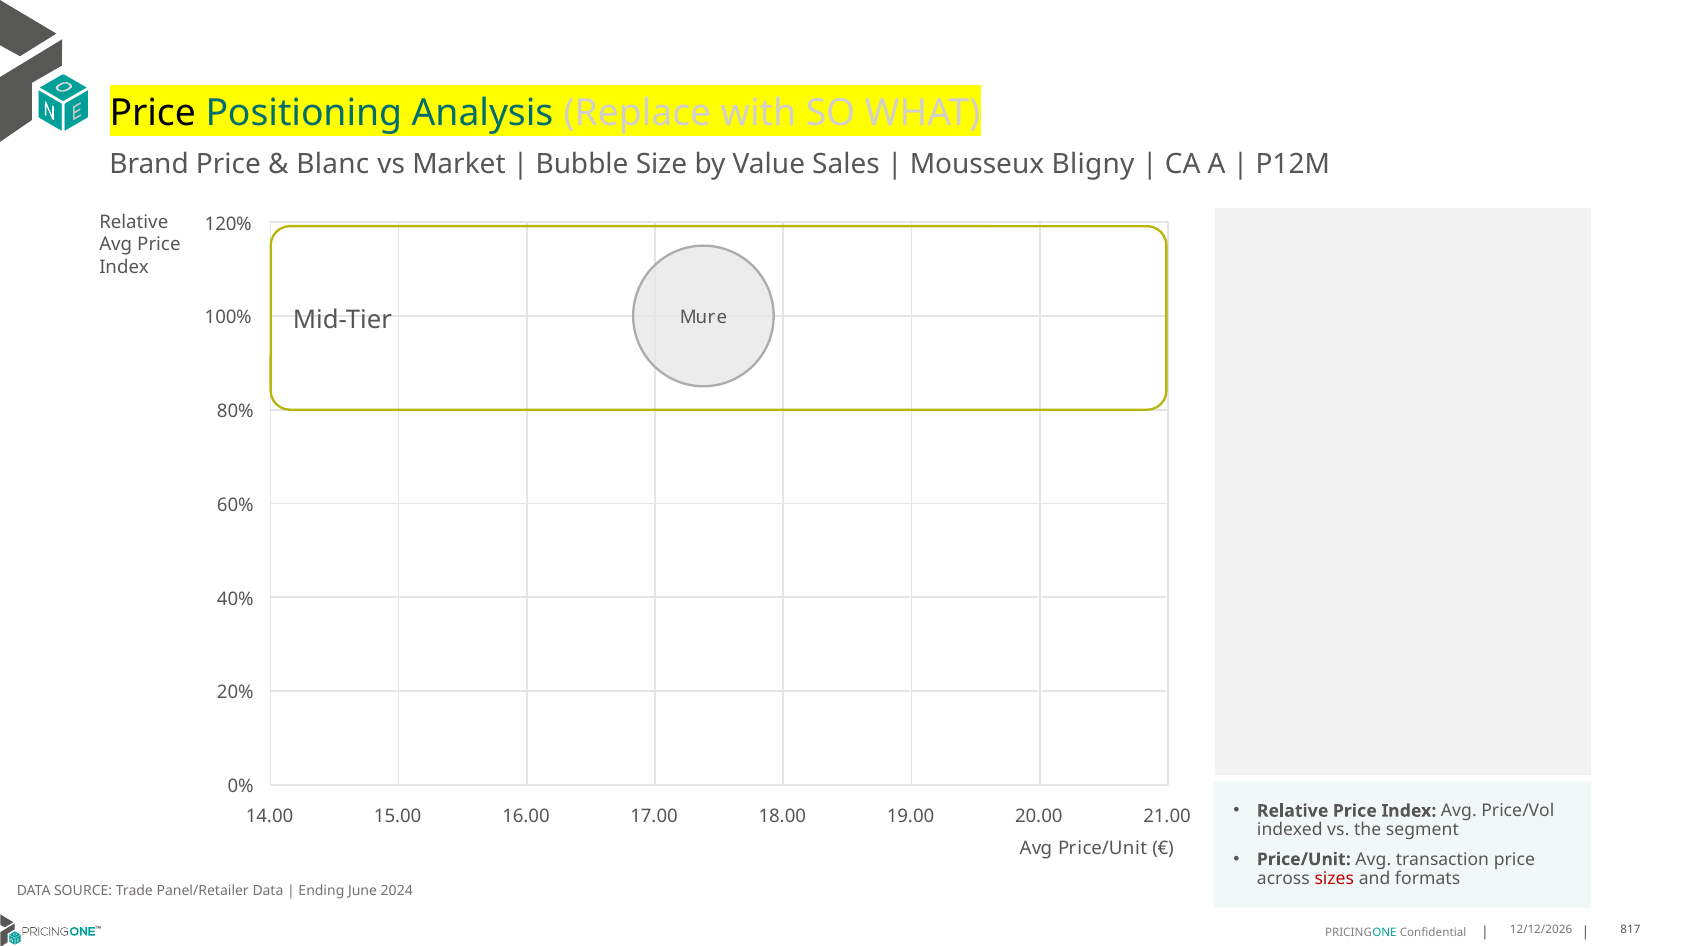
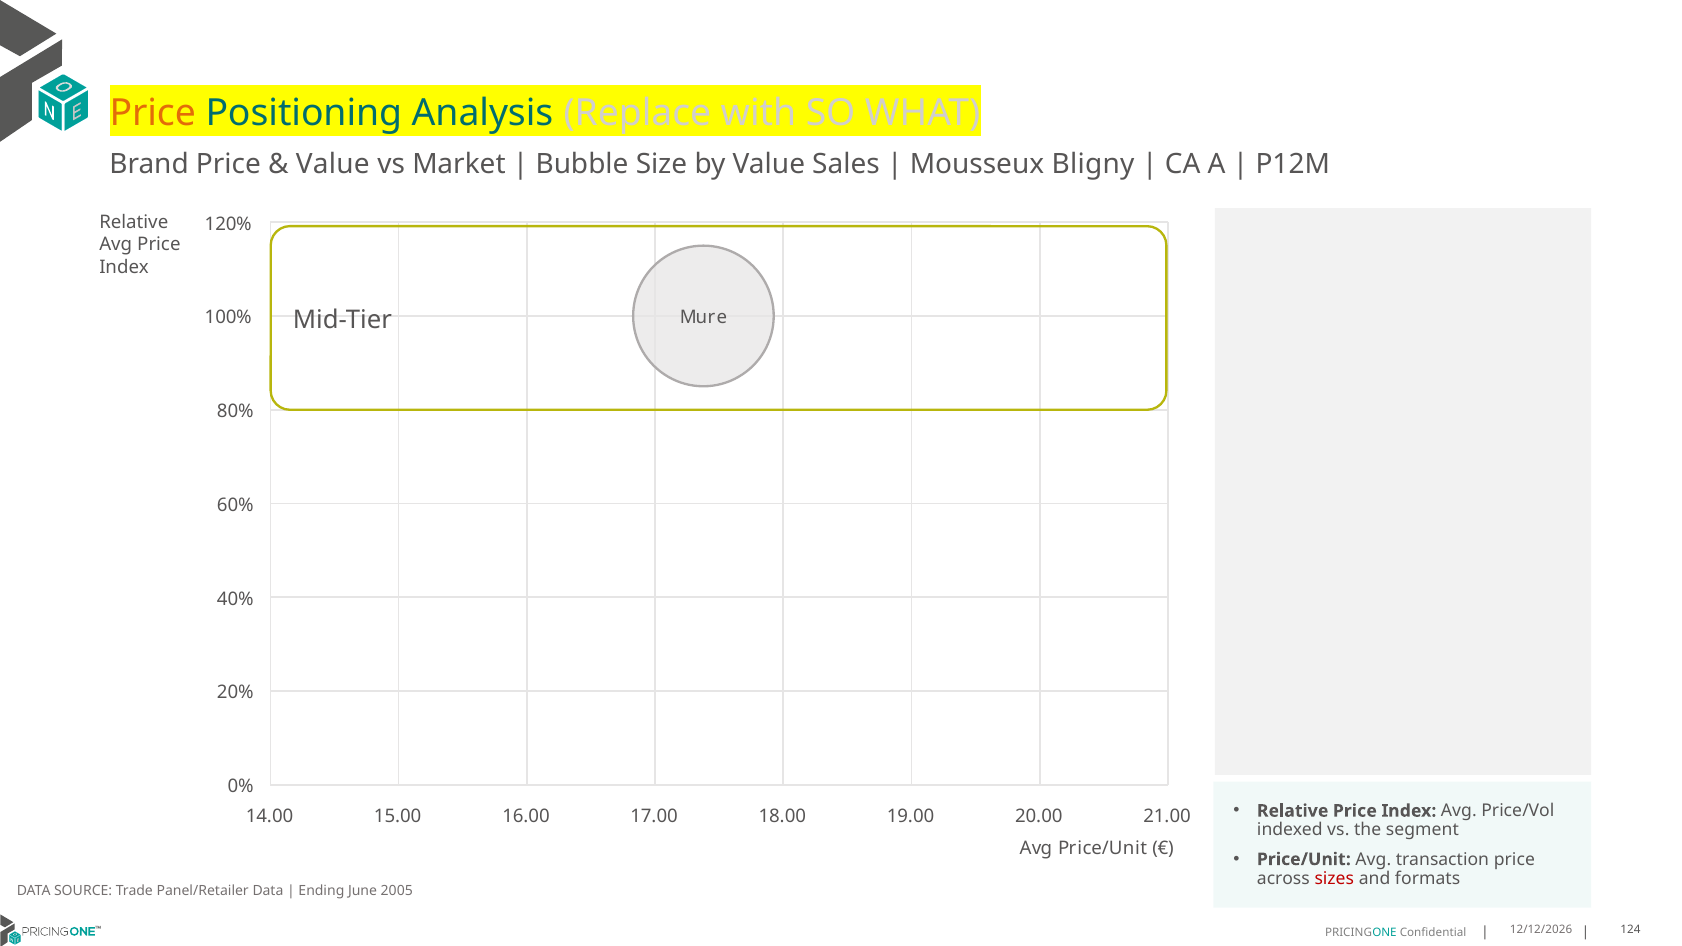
Price colour: black -> orange (153, 113)
Blanc: Blanc -> Value (333, 164)
2024: 2024 -> 2005 (397, 891)
817: 817 -> 124 (1631, 930)
